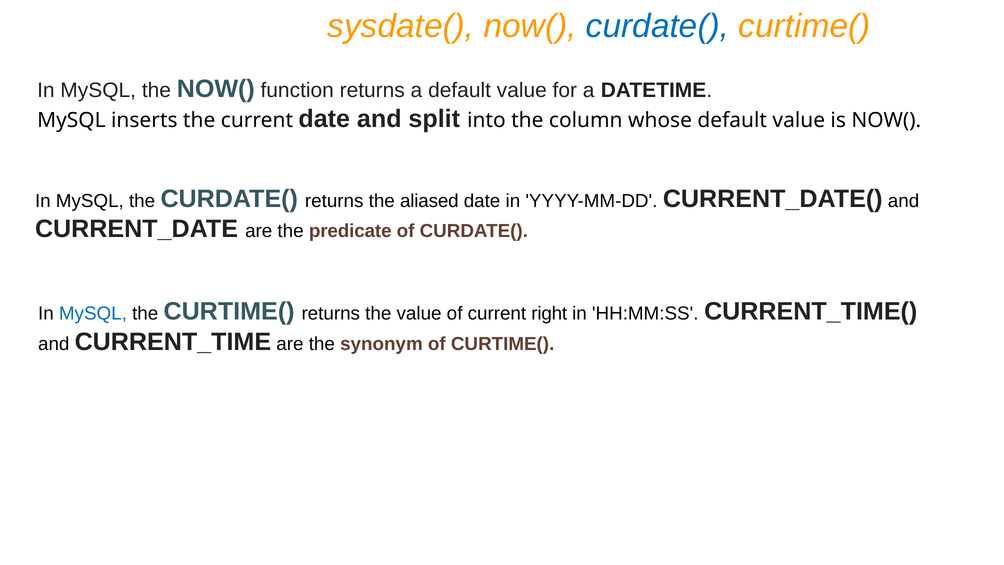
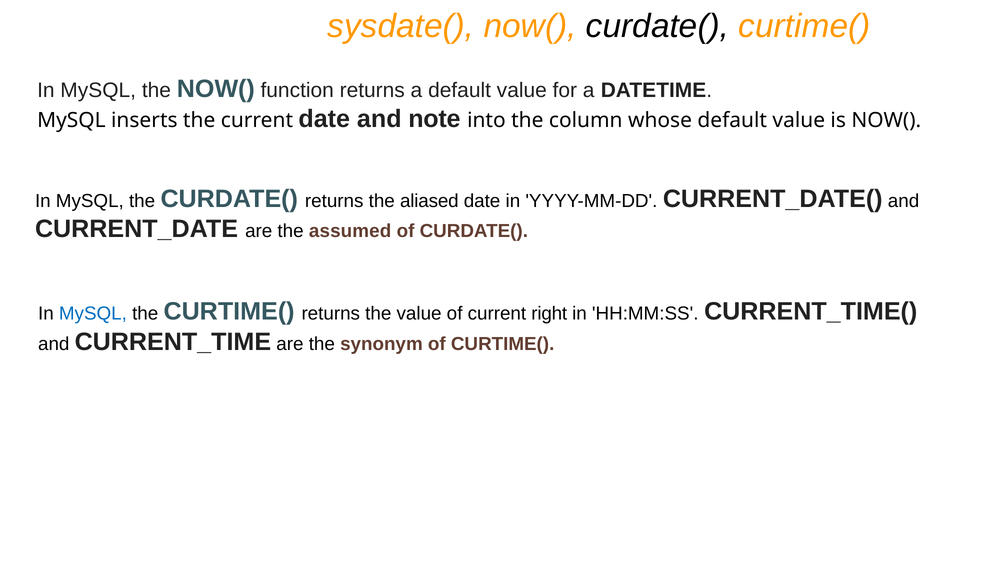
curdate( colour: blue -> black (658, 26)
split: split -> note (434, 119)
predicate: predicate -> assumed (350, 231)
